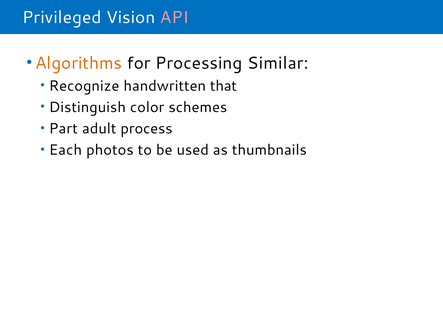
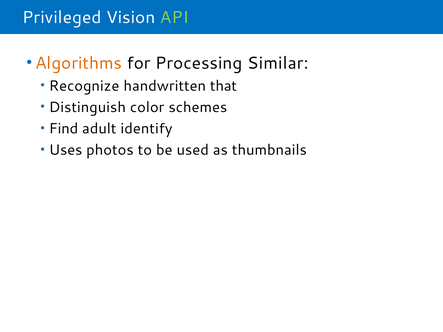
API colour: pink -> light green (174, 18)
Part: Part -> Find (63, 129)
process: process -> identify (146, 129)
Each: Each -> Uses (66, 150)
